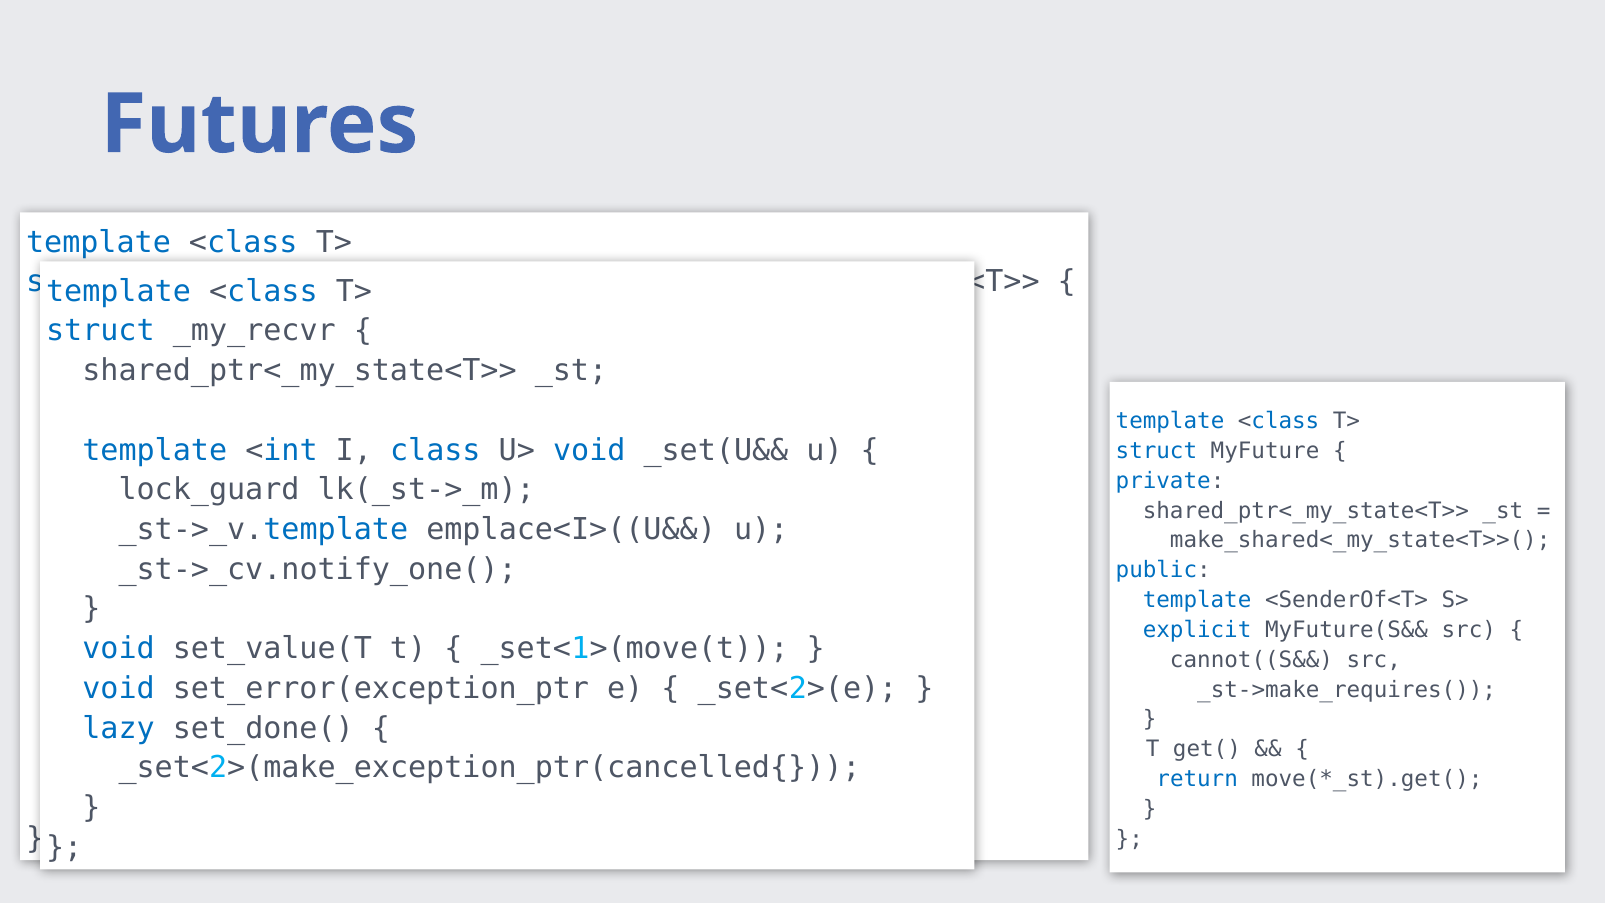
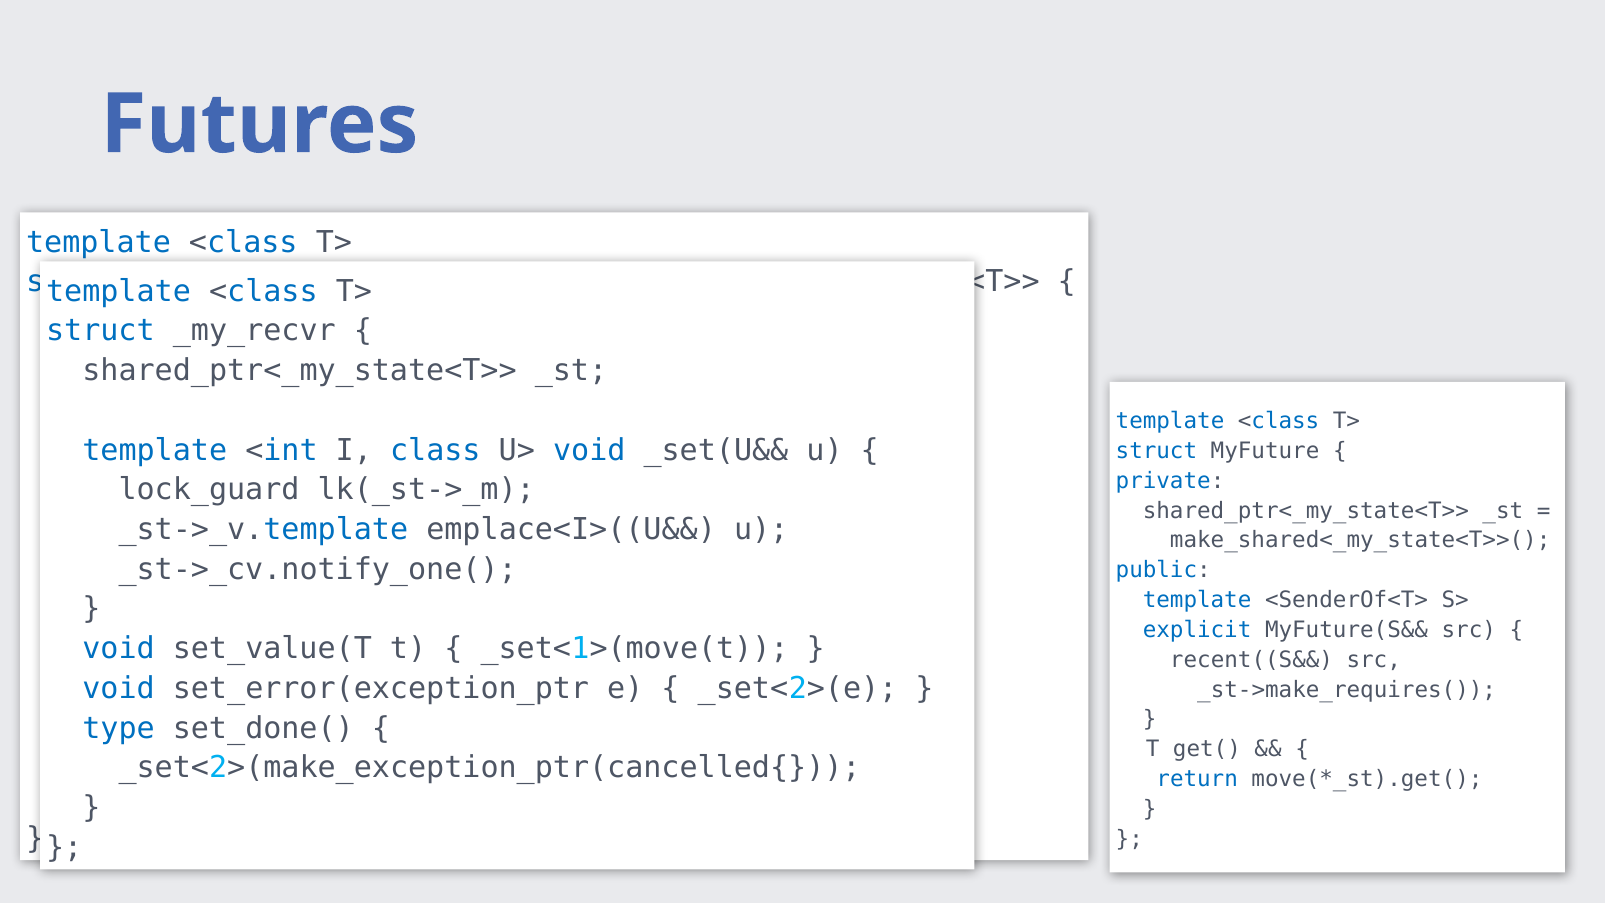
cannot((S&&: cannot((S&& -> recent((S&& (1252, 660)
lazy: lazy -> type (119, 728)
